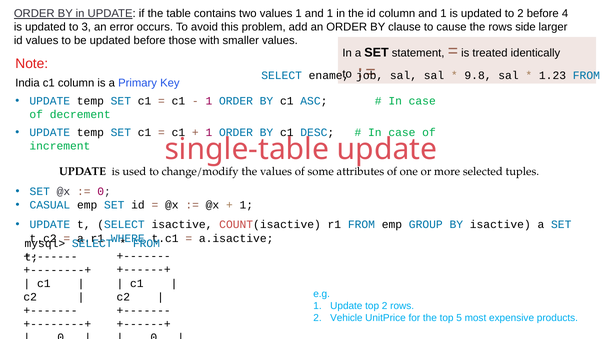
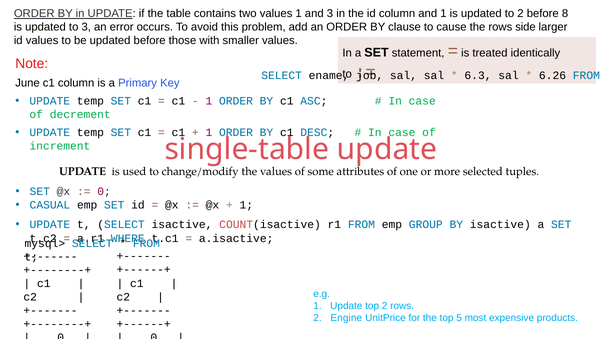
1 and 1: 1 -> 3 (330, 13)
4: 4 -> 8 (565, 13)
9.8: 9.8 -> 6.3 (478, 76)
1.23: 1.23 -> 6.26 (553, 76)
India: India -> June (28, 83)
Vehicle: Vehicle -> Engine (346, 317)
